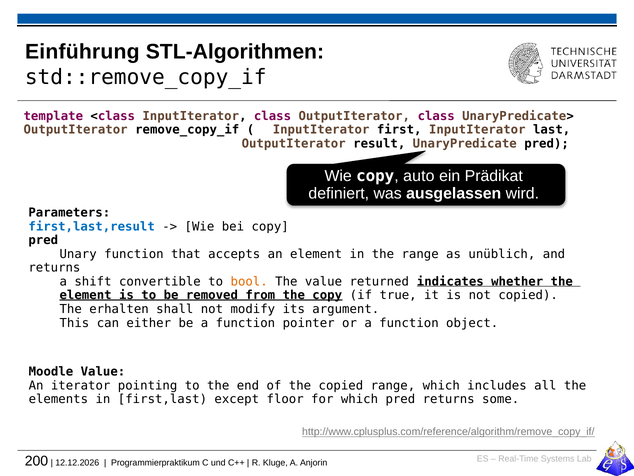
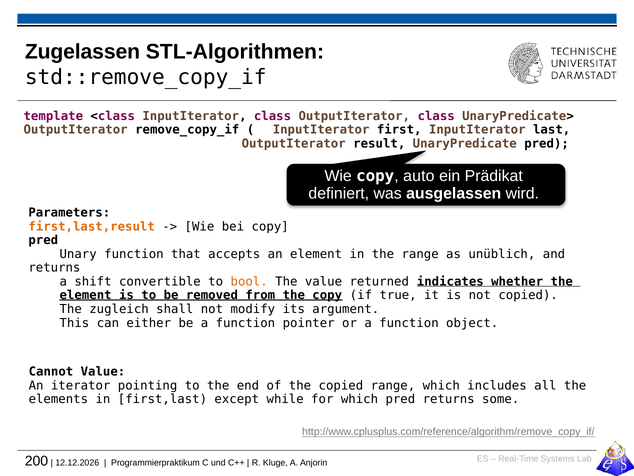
Einführung: Einführung -> Zugelassen (82, 52)
first,last,result colour: blue -> orange (92, 226)
erhalten: erhalten -> zugleich (119, 309)
Moodle: Moodle -> Cannot (51, 371)
floor: floor -> while (285, 399)
